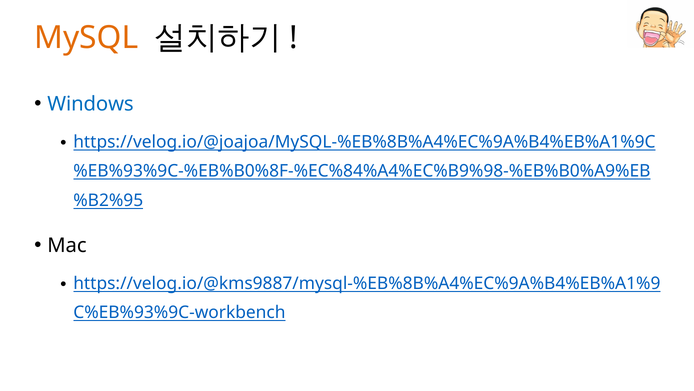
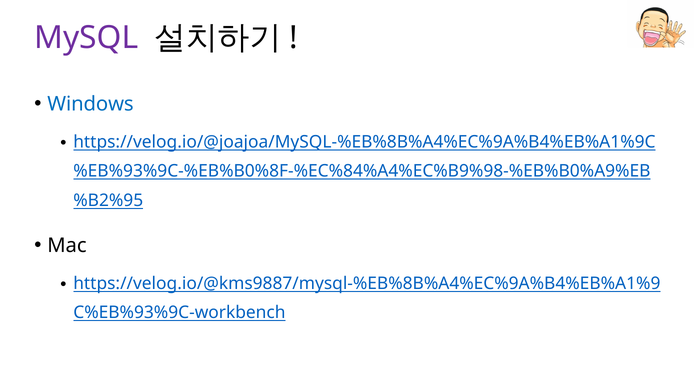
MySQL colour: orange -> purple (86, 38)
